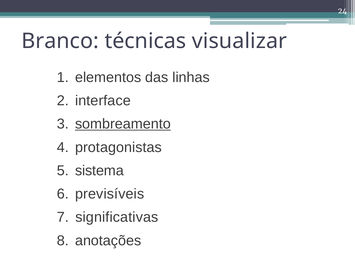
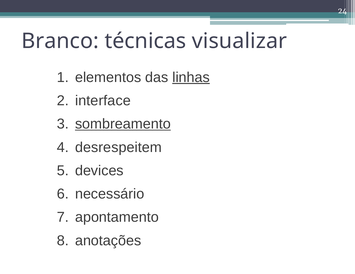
linhas underline: none -> present (191, 77)
protagonistas: protagonistas -> desrespeitem (118, 147)
sistema: sistema -> devices (99, 171)
previsíveis: previsíveis -> necessário (110, 194)
significativas: significativas -> apontamento (117, 217)
